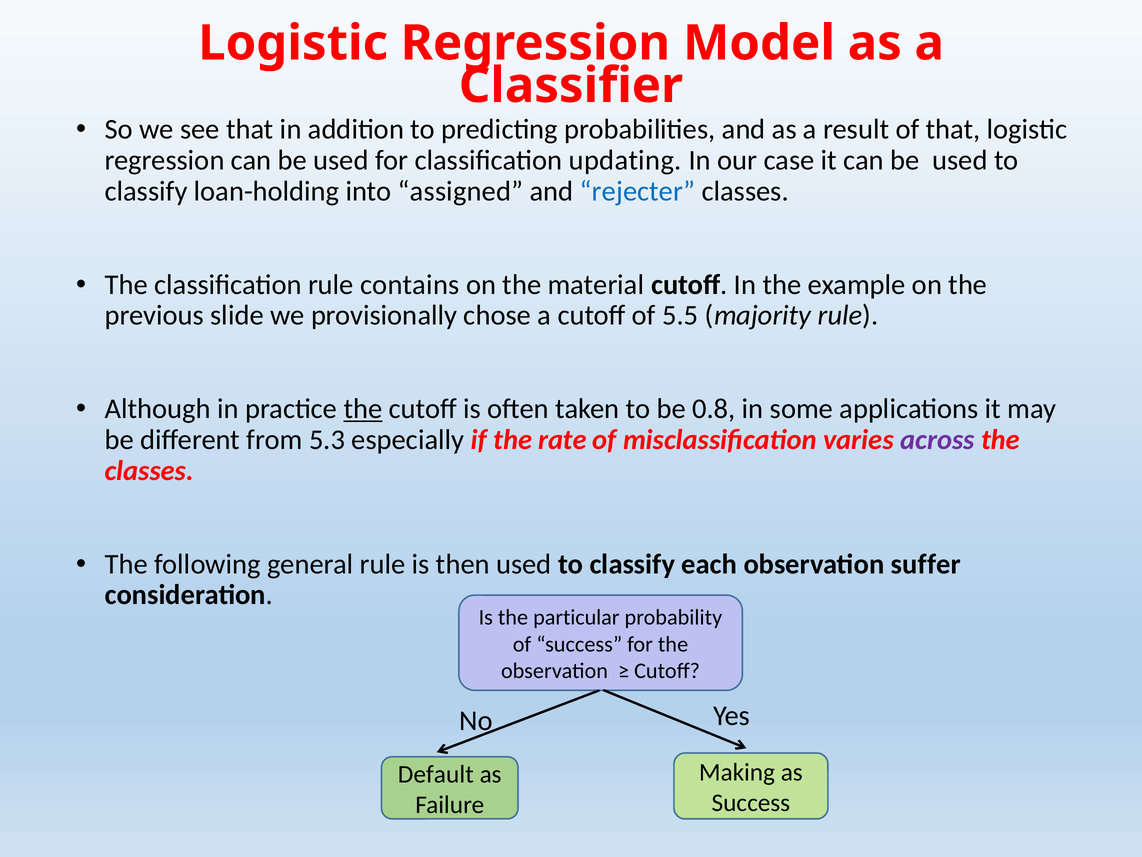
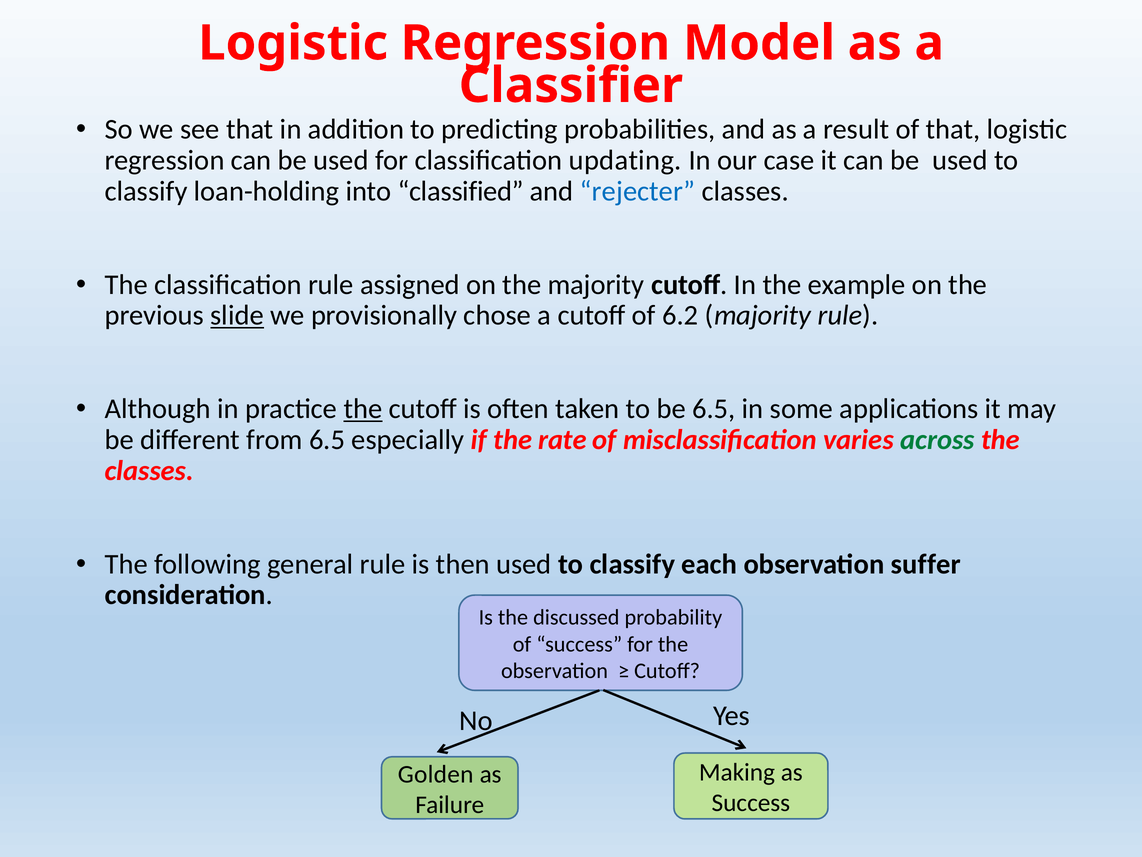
assigned: assigned -> classified (461, 191)
contains: contains -> assigned (410, 285)
the material: material -> majority (596, 285)
slide underline: none -> present (237, 315)
5.5: 5.5 -> 6.2 (680, 315)
be 0.8: 0.8 -> 6.5 (714, 409)
from 5.3: 5.3 -> 6.5 (327, 440)
across colour: purple -> green (937, 440)
particular: particular -> discussed (576, 617)
Default: Default -> Golden (436, 774)
